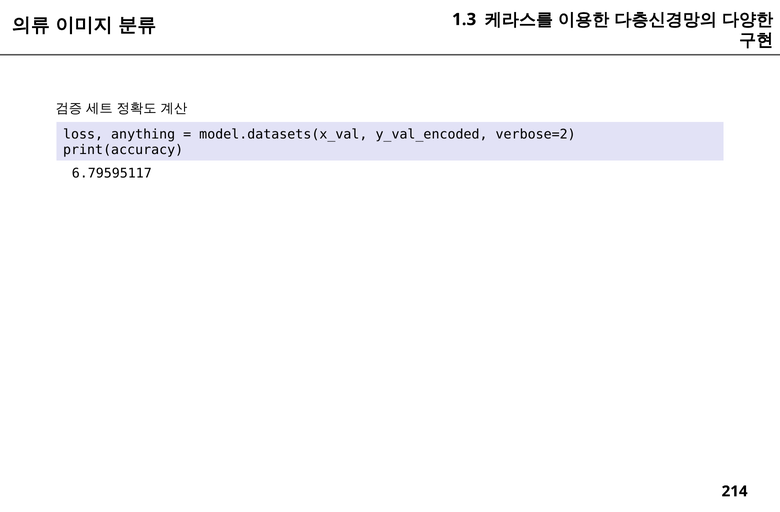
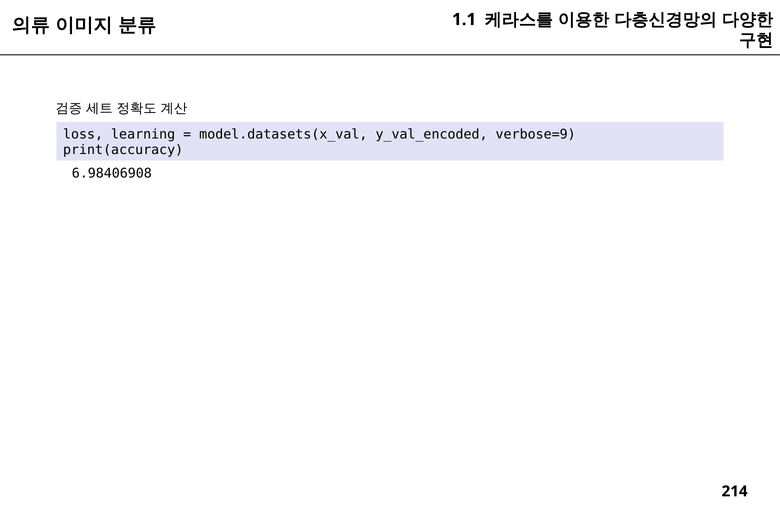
1.3: 1.3 -> 1.1 (464, 19)
anything: anything -> learning (143, 134)
verbose=2: verbose=2 -> verbose=9 (536, 134)
6.79595117: 6.79595117 -> 6.98406908 (112, 173)
